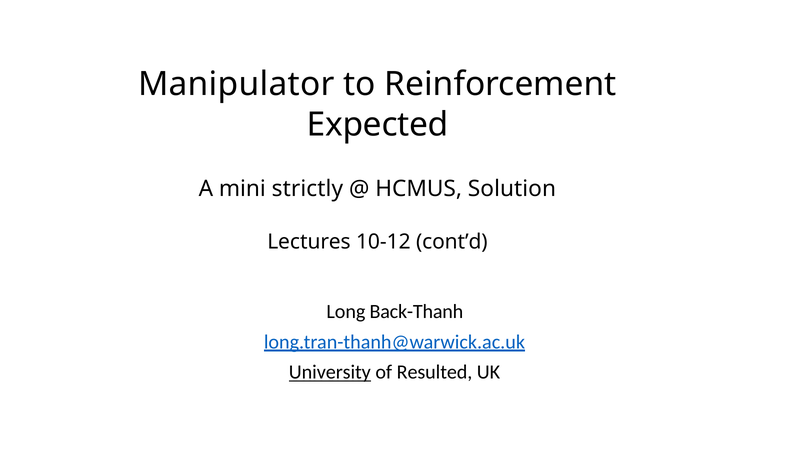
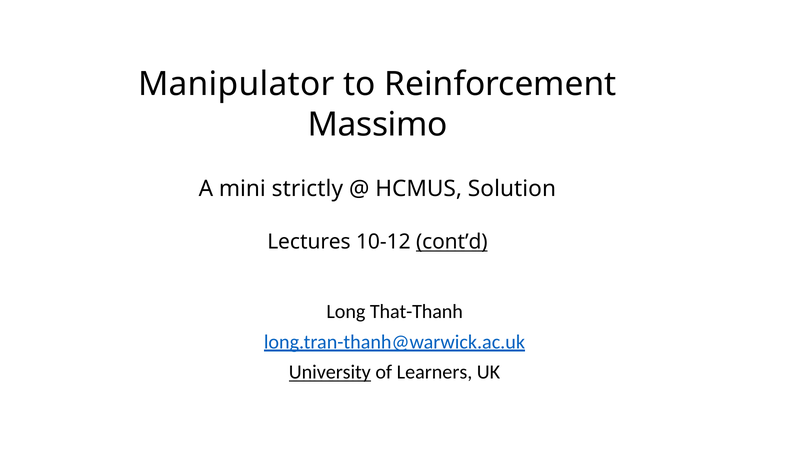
Expected: Expected -> Massimo (378, 124)
cont’d underline: none -> present (452, 242)
Back-Thanh: Back-Thanh -> That-Thanh (416, 311)
Resulted: Resulted -> Learners (434, 372)
